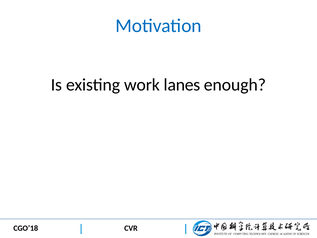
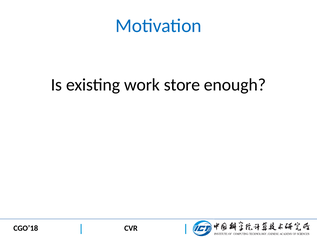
lanes: lanes -> store (182, 85)
